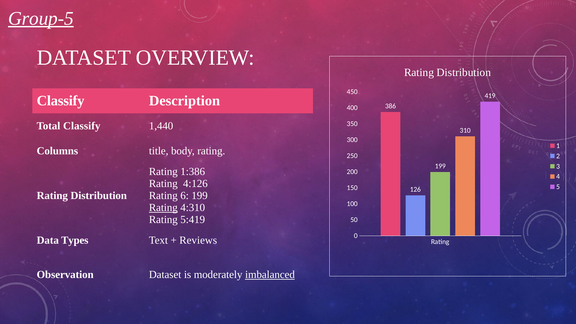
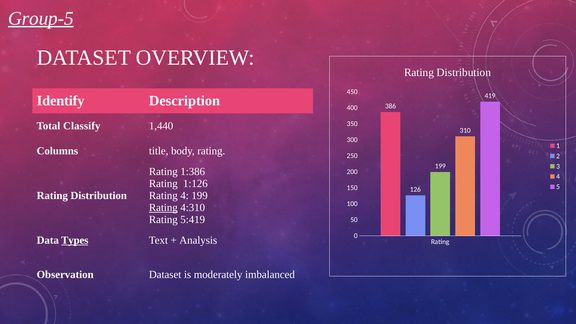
Classify: Classify -> Identify (61, 101)
4:126: 4:126 -> 1:126 (195, 184)
Rating 6: 6 -> 4 (185, 196)
Types underline: none -> present (75, 240)
Reviews: Reviews -> Analysis (198, 240)
imbalanced underline: present -> none (270, 275)
